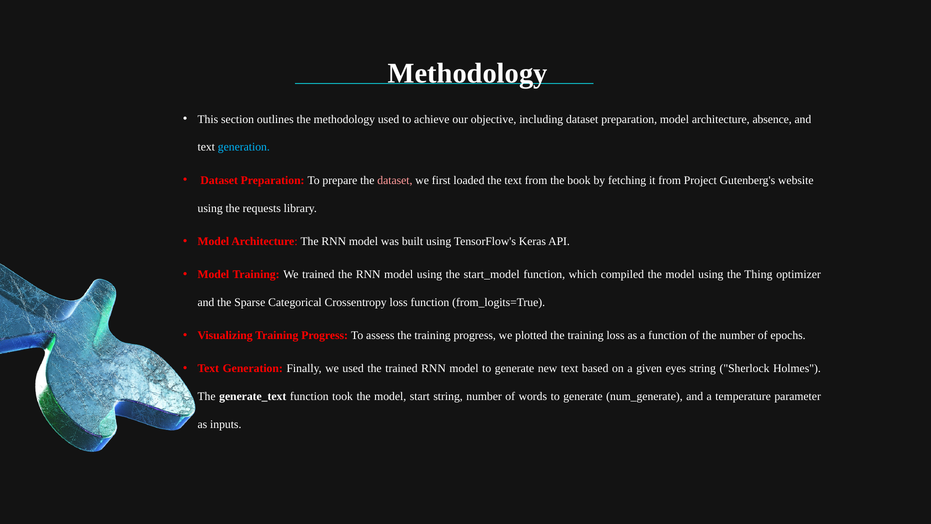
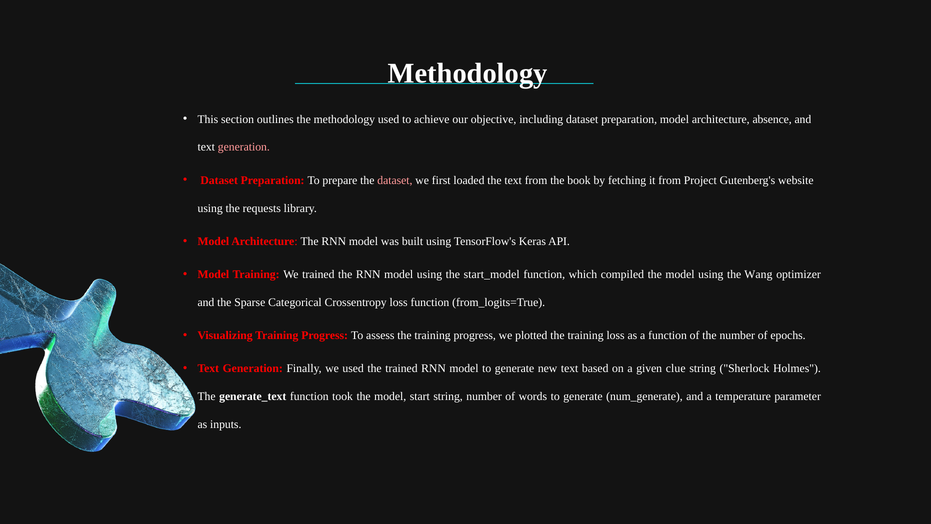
generation colour: light blue -> pink (244, 147)
Thing: Thing -> Wang (758, 274)
eyes: eyes -> clue (676, 368)
